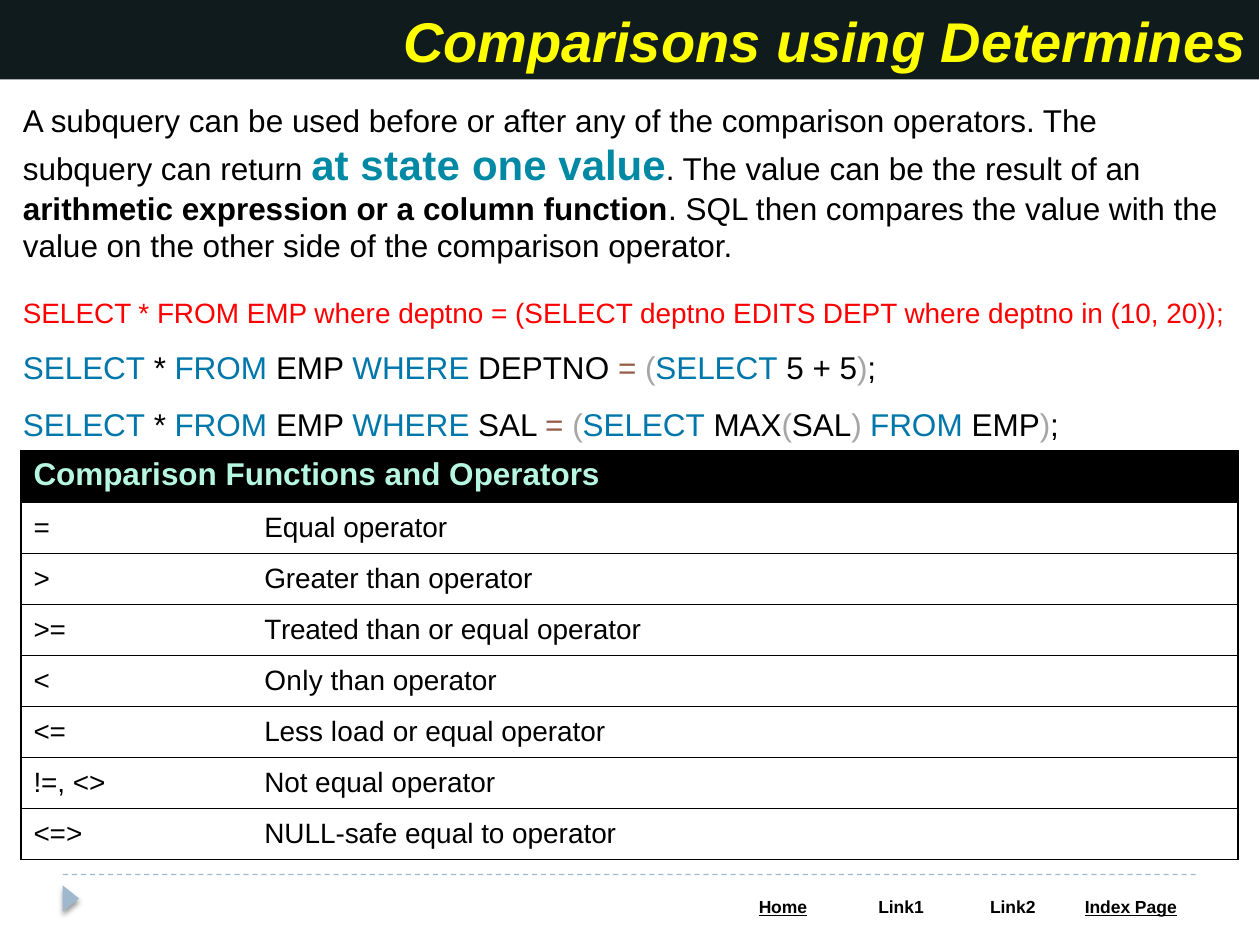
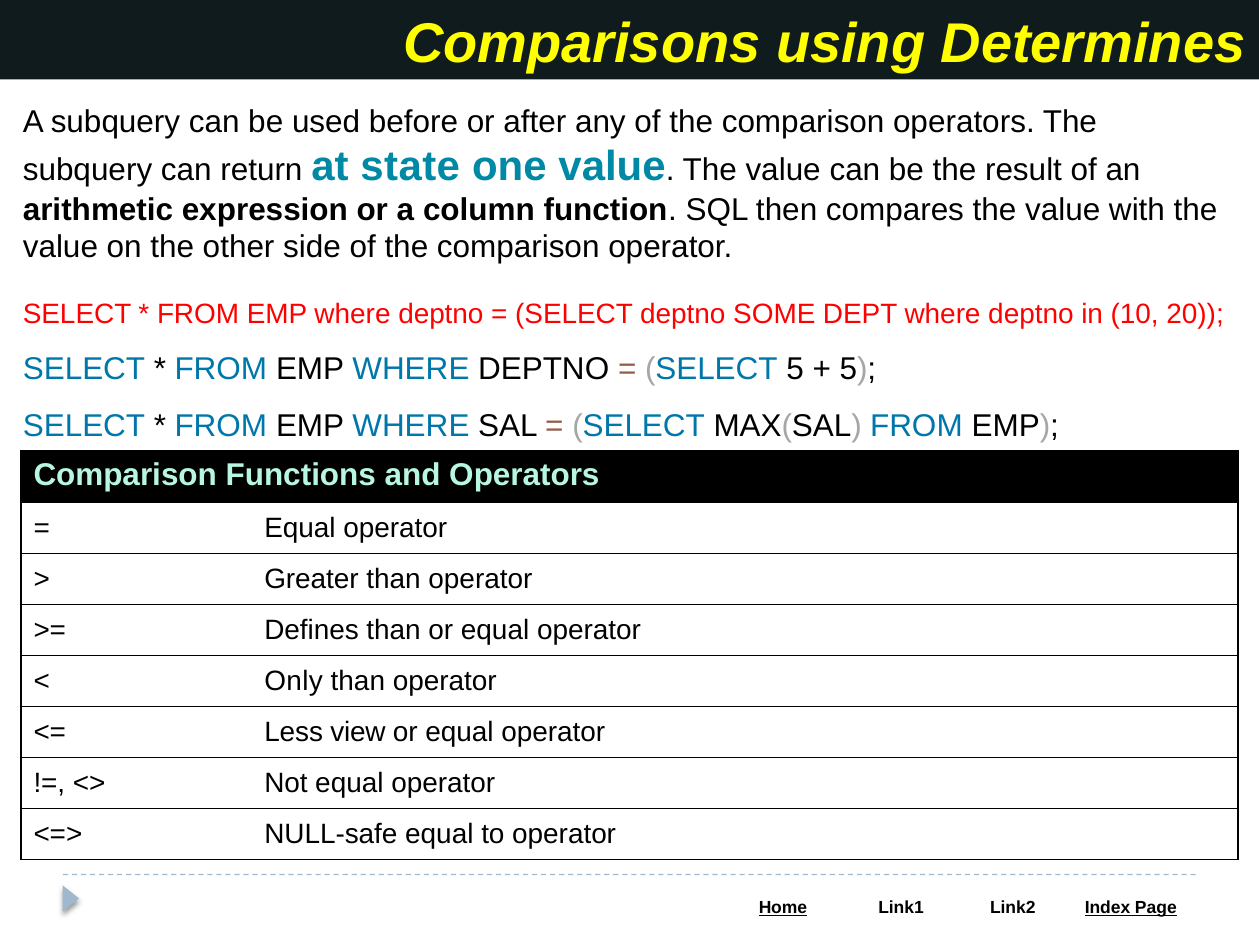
EDITS: EDITS -> SOME (774, 314)
Treated: Treated -> Defines (312, 630)
load: load -> view (358, 732)
